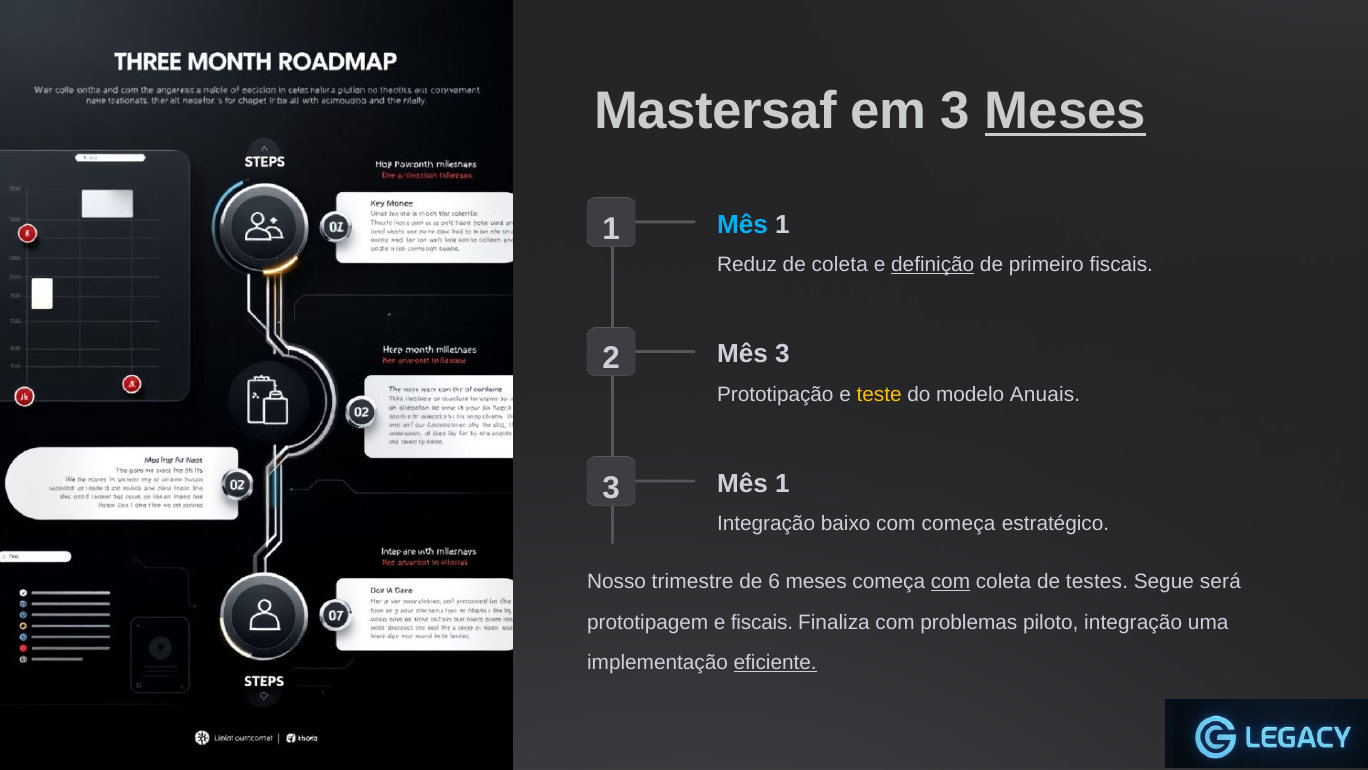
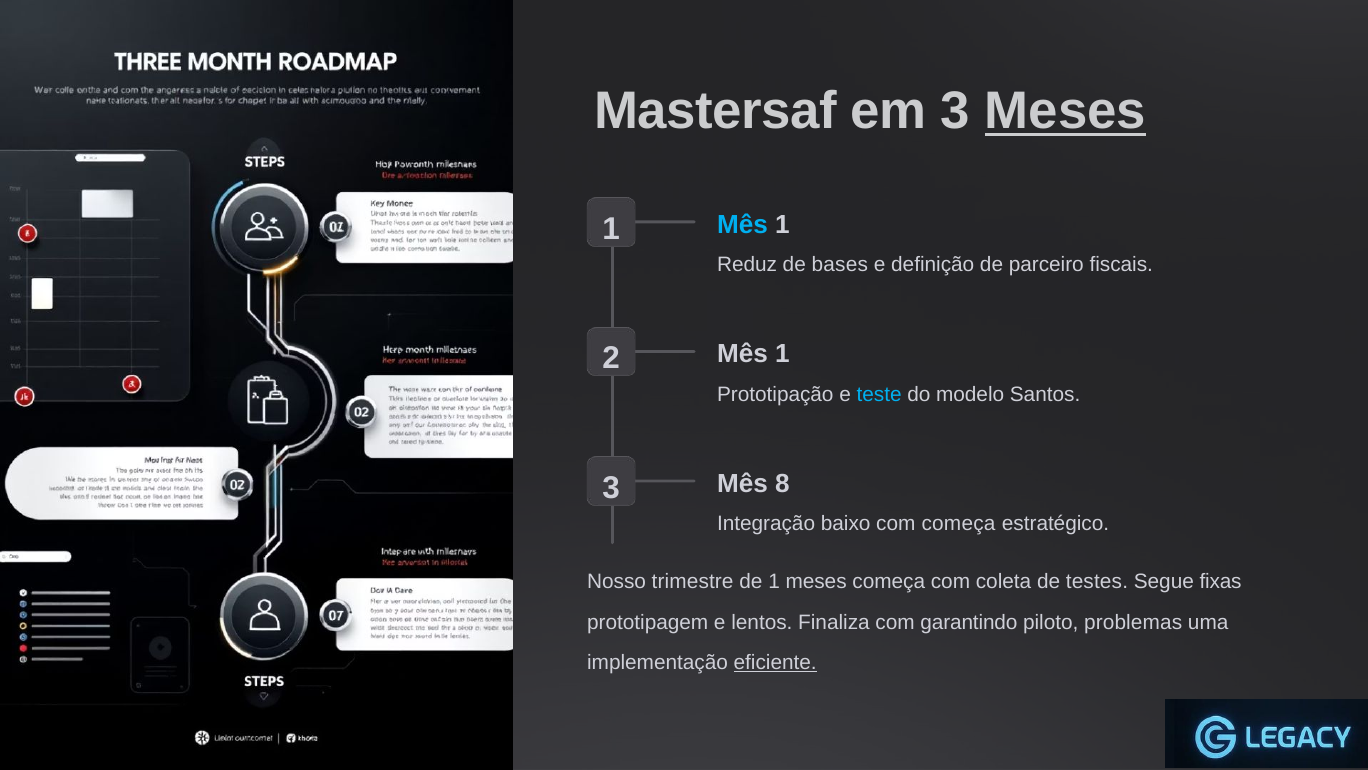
de coleta: coleta -> bases (840, 265)
definição underline: present -> none (933, 265)
primeiro: primeiro -> parceiro (1046, 265)
2 Mês 3: 3 -> 1 (782, 354)
teste colour: yellow -> light blue (879, 394)
Anuais: Anuais -> Santos (1045, 394)
3 Mês 1: 1 -> 8 (782, 484)
de 6: 6 -> 1 (774, 581)
com underline: present -> none (950, 581)
será: será -> fixas (1221, 581)
e fiscais: fiscais -> lentos (762, 622)
problemas: problemas -> garantindo (969, 622)
piloto integração: integração -> problemas (1133, 622)
